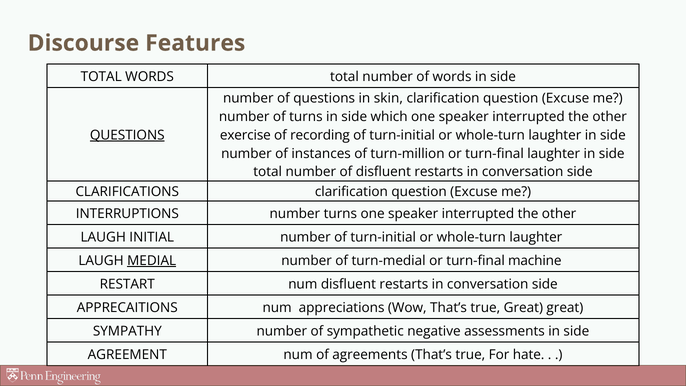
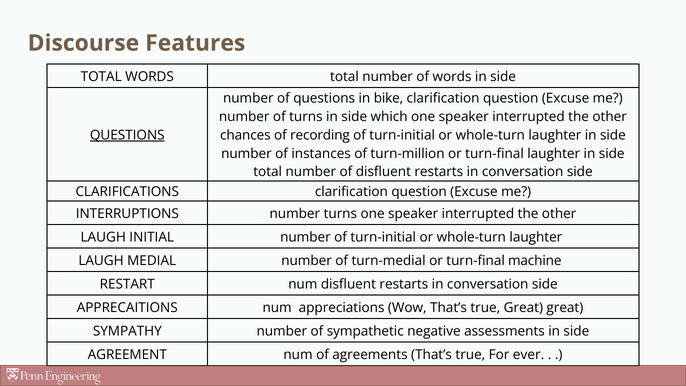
skin: skin -> bike (388, 98)
exercise: exercise -> chances (245, 135)
MEDIAL underline: present -> none (152, 261)
hate: hate -> ever (529, 355)
